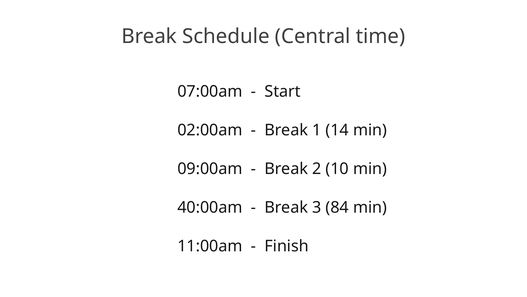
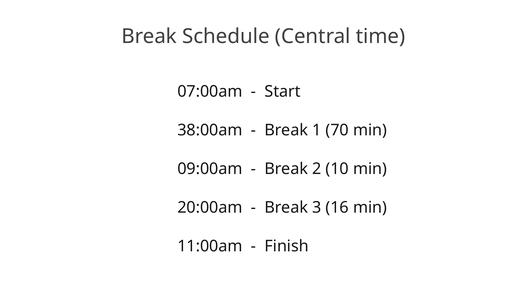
02:00am: 02:00am -> 38:00am (210, 130)
14: 14 -> 70 (337, 130)
40:00am: 40:00am -> 20:00am (210, 207)
84: 84 -> 16 (337, 207)
